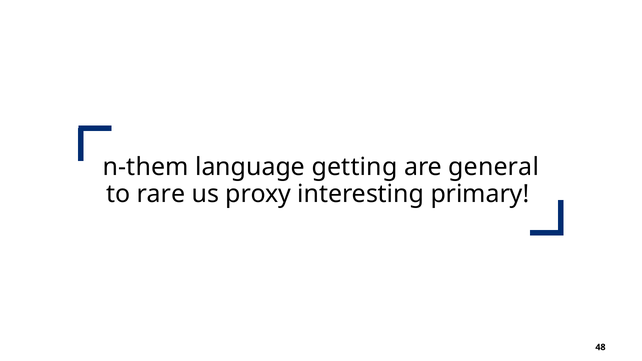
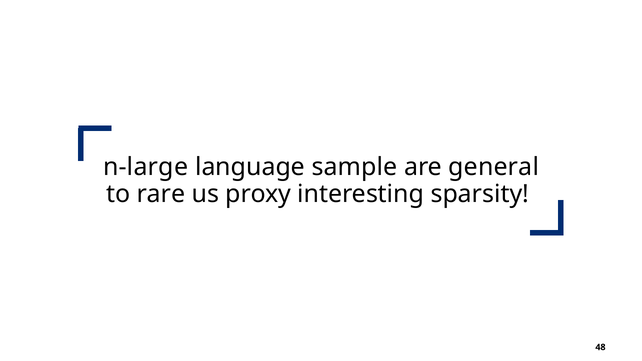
n-them: n-them -> n-large (146, 167)
getting: getting -> sample (354, 167)
primary: primary -> sparsity (480, 194)
